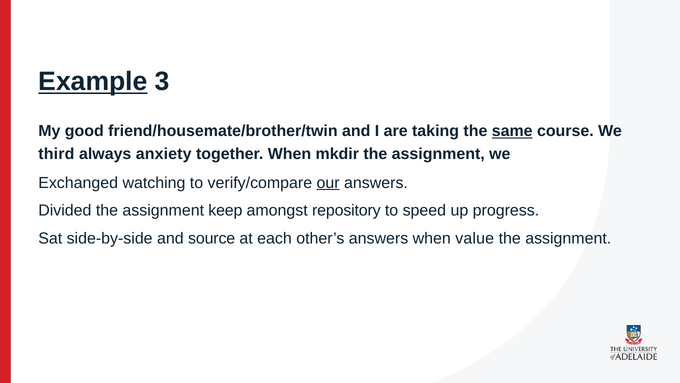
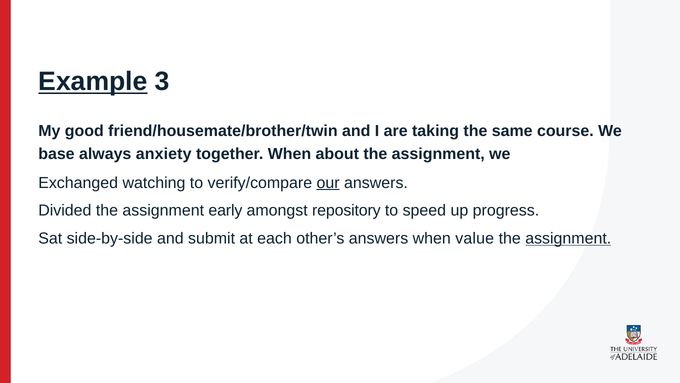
same underline: present -> none (512, 131)
third: third -> base (56, 154)
mkdir: mkdir -> about (337, 154)
keep: keep -> early (225, 211)
source: source -> submit (212, 238)
assignment underline: none -> present (568, 238)
